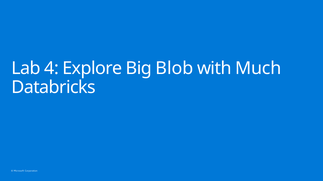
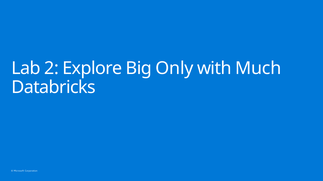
4: 4 -> 2 (52, 68)
Blob: Blob -> Only (175, 68)
